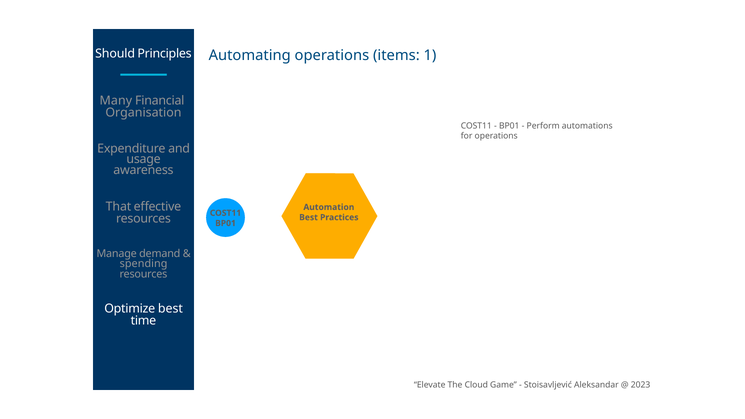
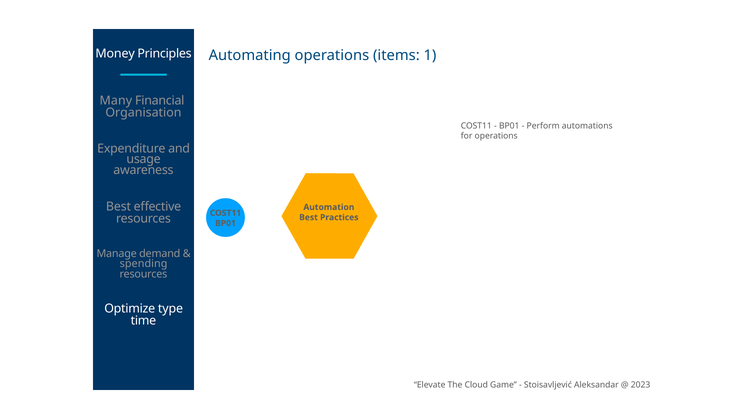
Should: Should -> Money (115, 54)
That: That -> Best (119, 207)
Optimize best: best -> type (170, 309)
